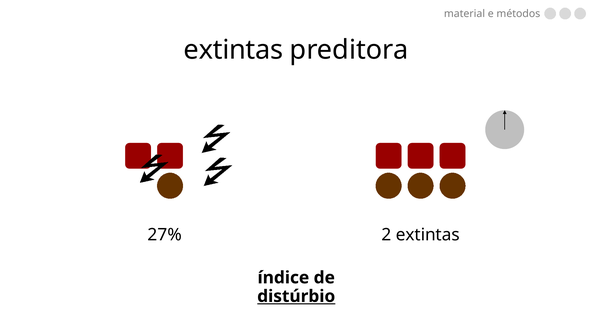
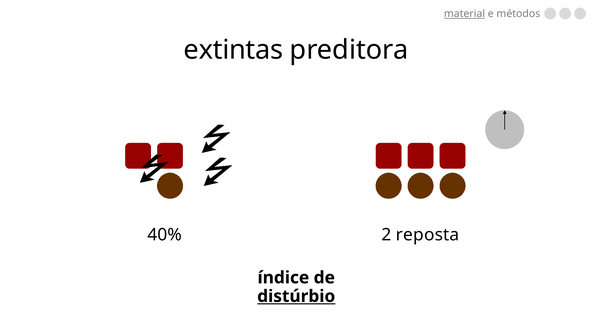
material underline: none -> present (465, 14)
27%: 27% -> 40% (165, 235)
2 extintas: extintas -> reposta (428, 235)
